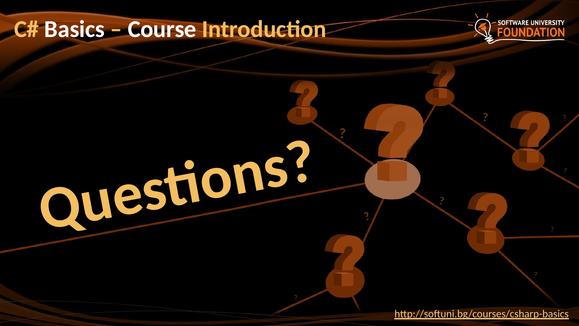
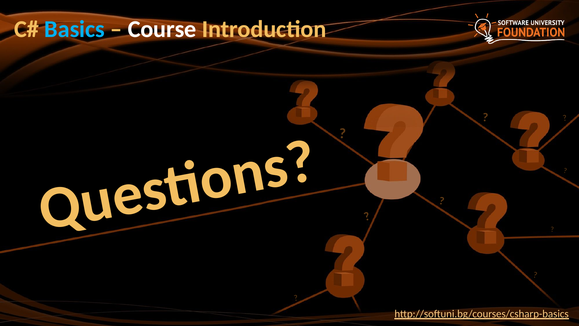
Basics colour: white -> light blue (75, 29)
